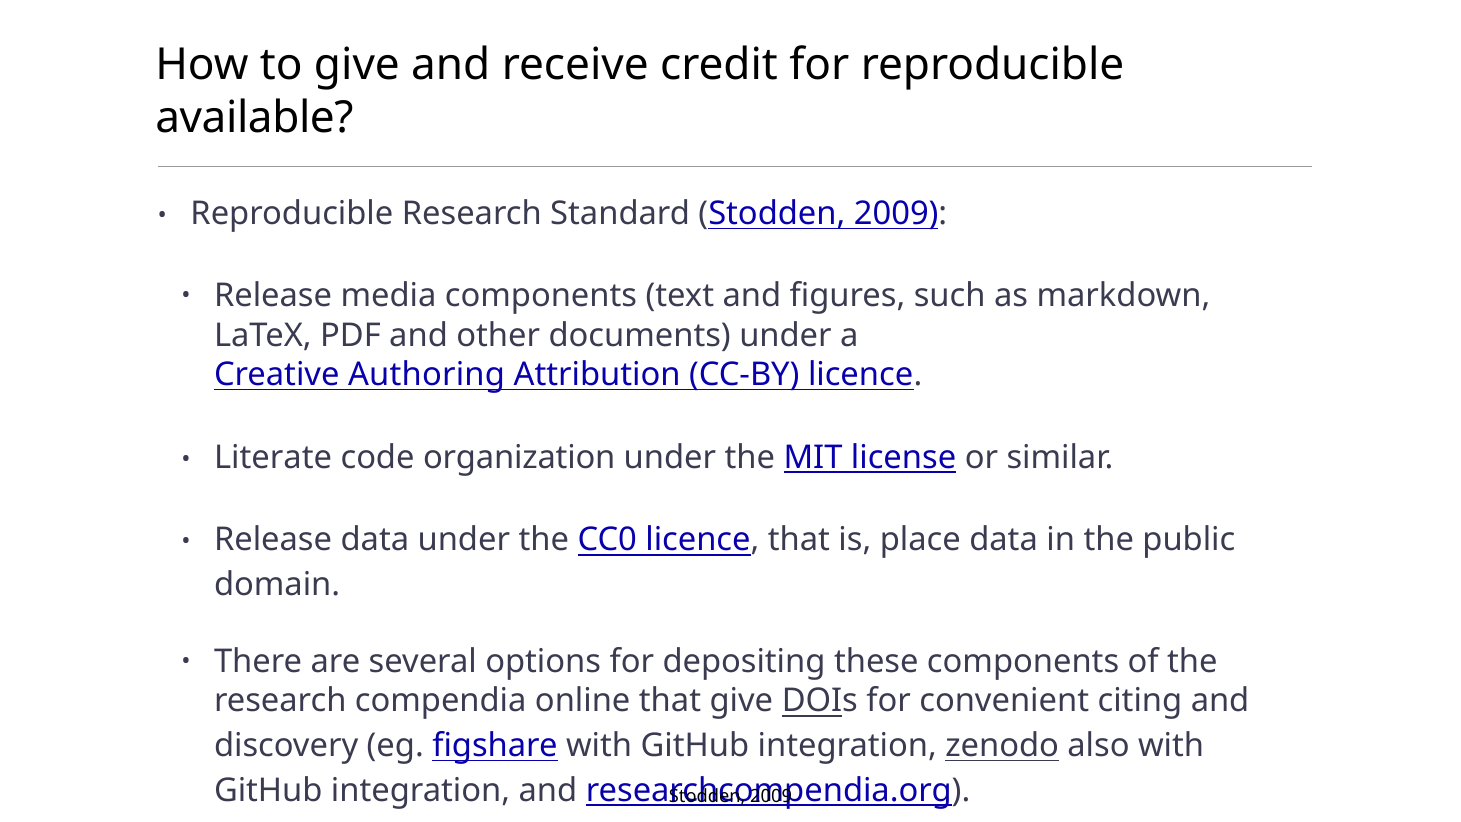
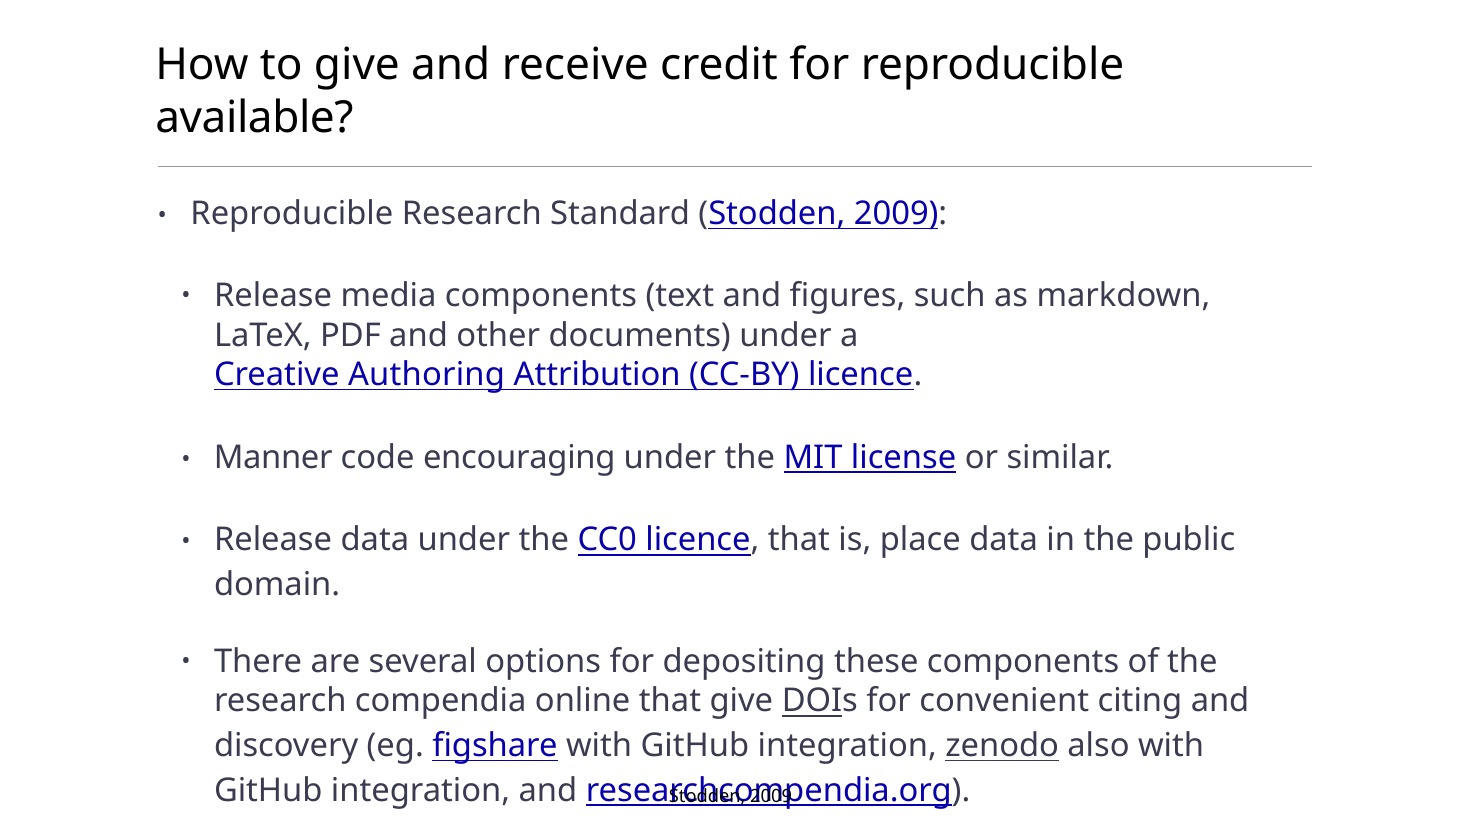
Literate: Literate -> Manner (273, 457)
organization: organization -> encouraging (519, 457)
